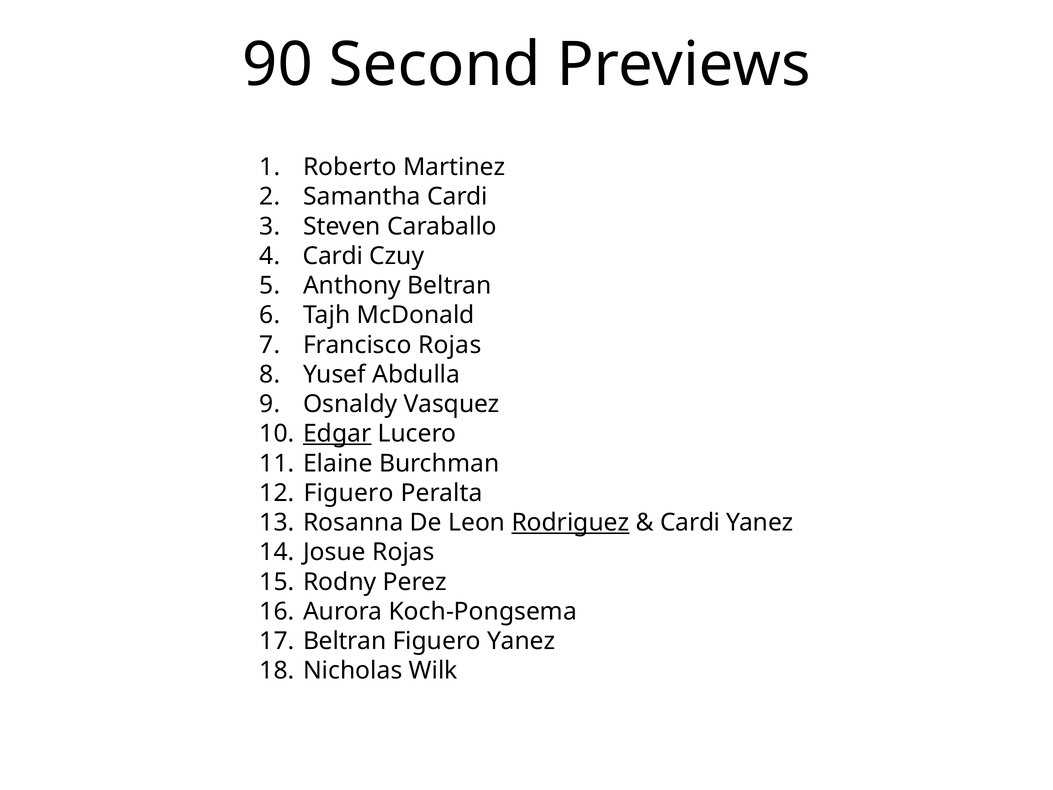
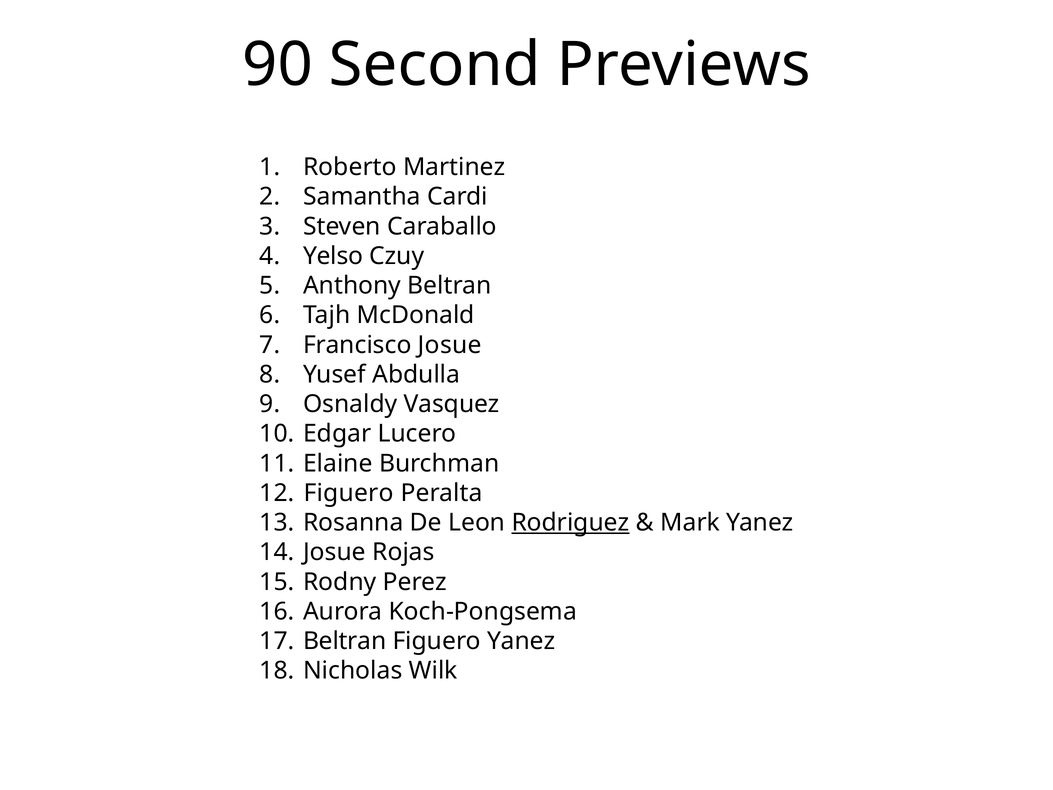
Cardi: Cardi -> Yelso (333, 256)
Francisco Rojas: Rojas -> Josue (450, 345)
Edgar underline: present -> none (337, 434)
Cardi: Cardi -> Mark (690, 522)
